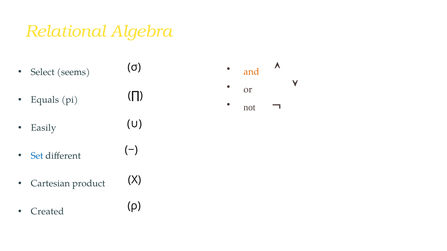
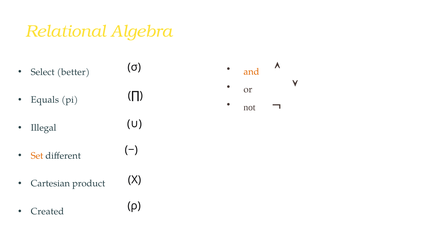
seems: seems -> better (73, 72)
Easily: Easily -> Illegal (44, 128)
Set colour: blue -> orange (37, 156)
